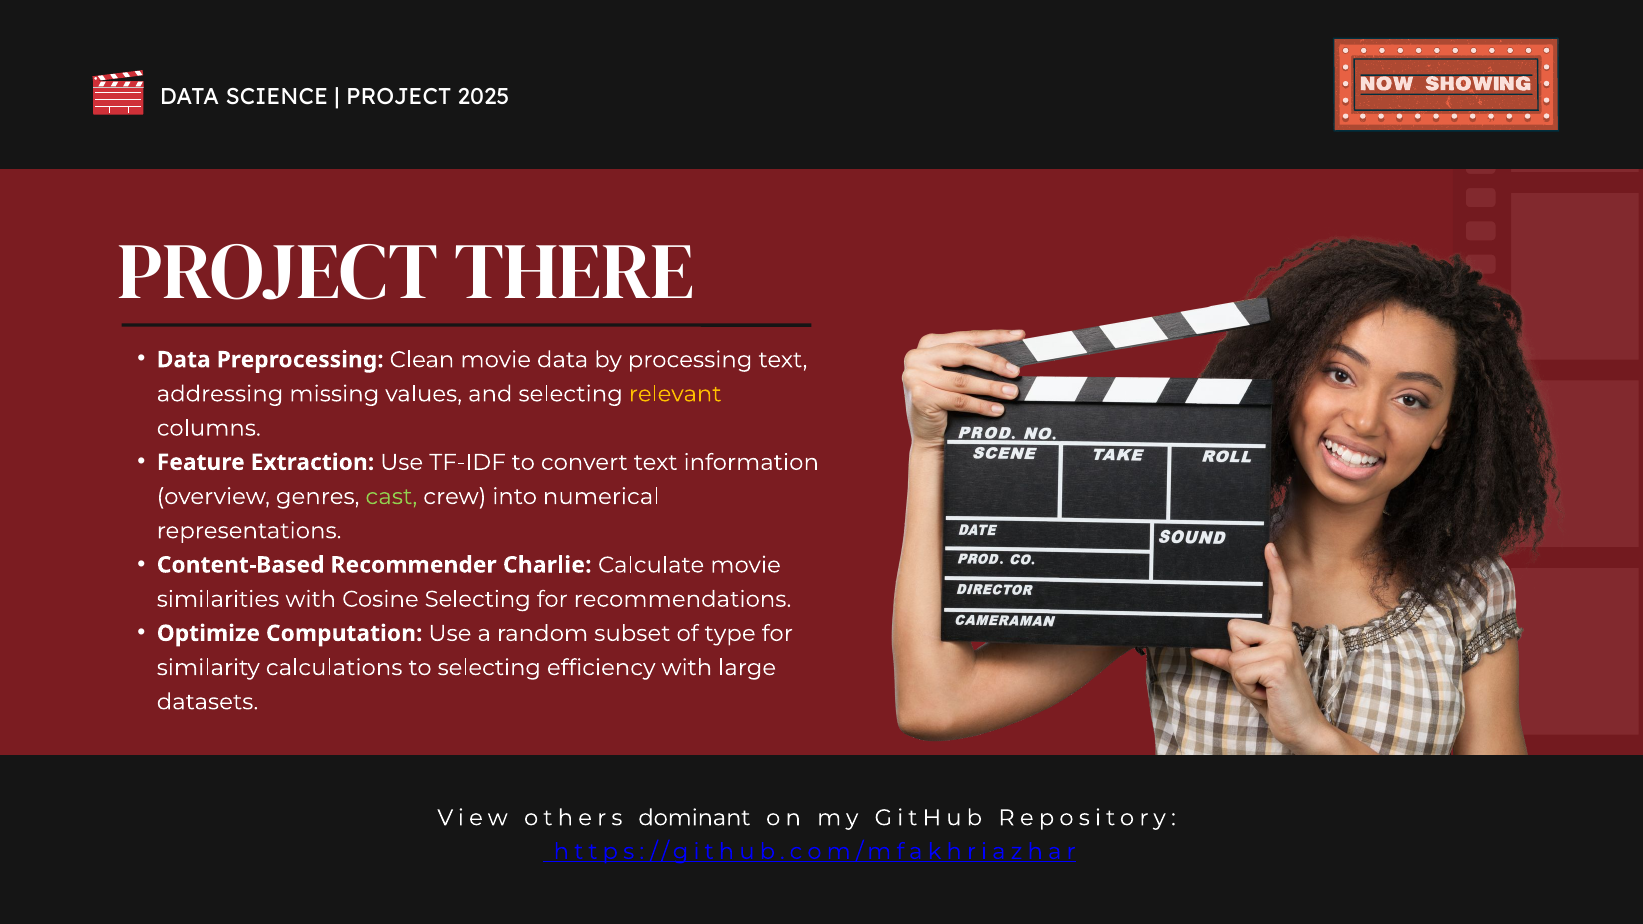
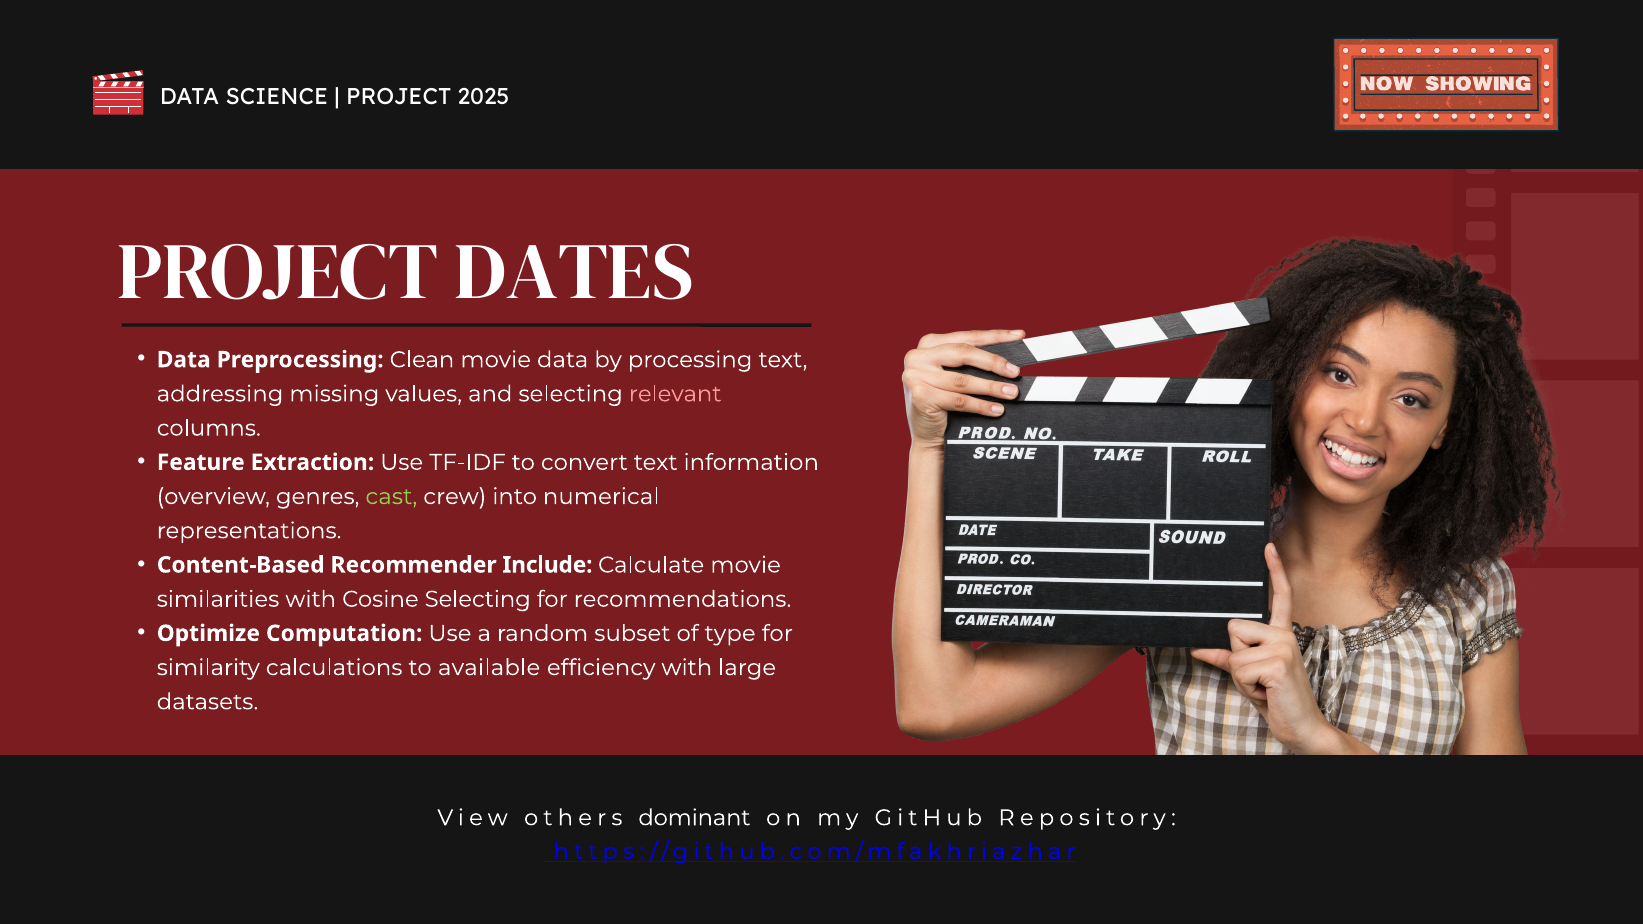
THERE: THERE -> DATES (574, 272)
relevant colour: yellow -> pink (675, 394)
Charlie: Charlie -> Include (547, 565)
to selecting: selecting -> available (489, 668)
